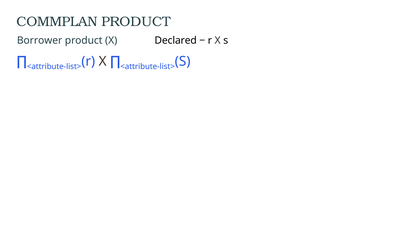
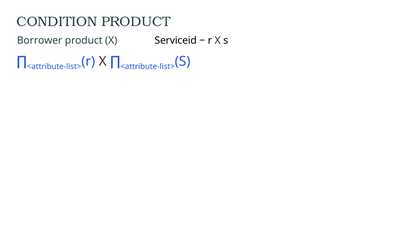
COMMPLAN: COMMPLAN -> CONDITION (57, 22)
Declared: Declared -> Serviceid (176, 41)
